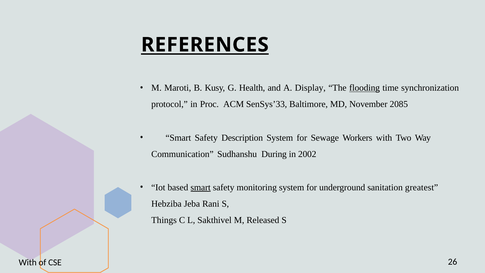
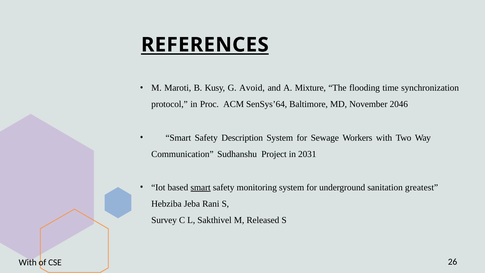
Health: Health -> Avoid (252, 88)
Display: Display -> Mixture (310, 88)
flooding underline: present -> none (365, 88)
SenSys’33: SenSys’33 -> SenSys’64 (267, 104)
2085: 2085 -> 2046 (399, 104)
During: During -> Project (274, 154)
2002: 2002 -> 2031 (307, 154)
Things: Things -> Survey (164, 220)
